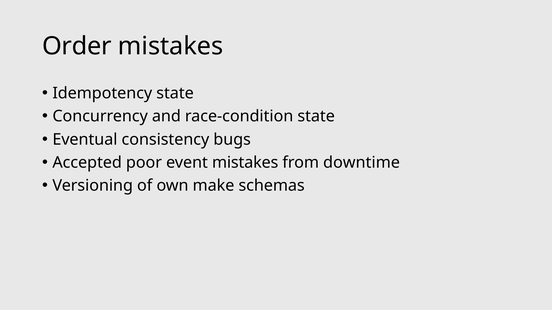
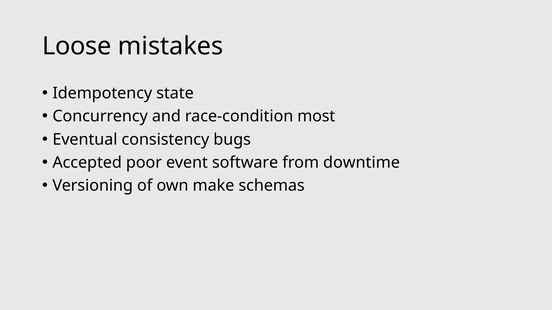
Order: Order -> Loose (77, 46)
race-condition state: state -> most (316, 116)
event mistakes: mistakes -> software (245, 163)
